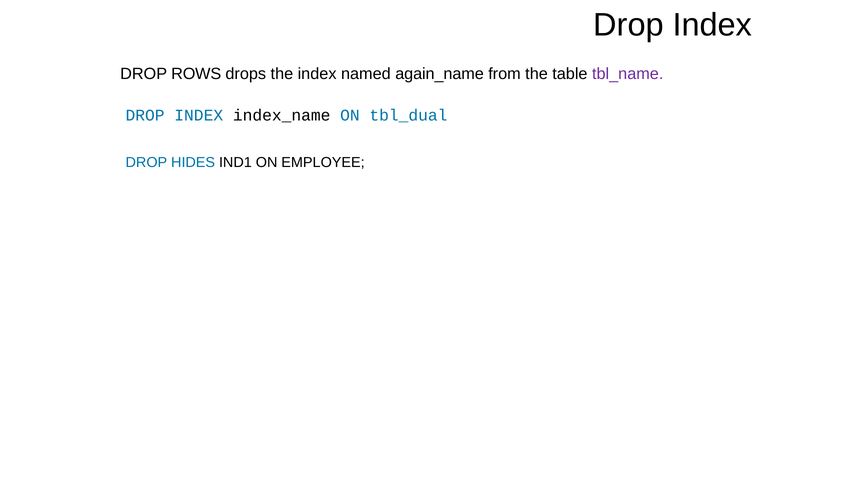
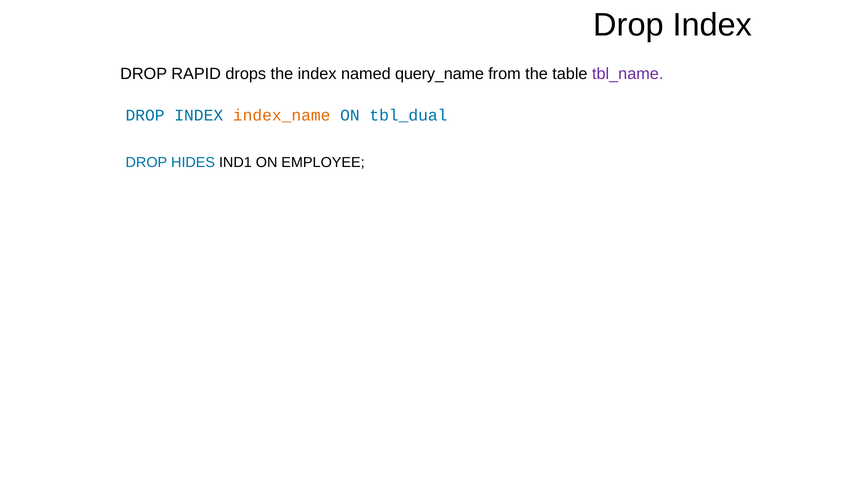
ROWS: ROWS -> RAPID (196, 74)
again_name: again_name -> query_name (440, 74)
index_name colour: black -> orange (282, 115)
